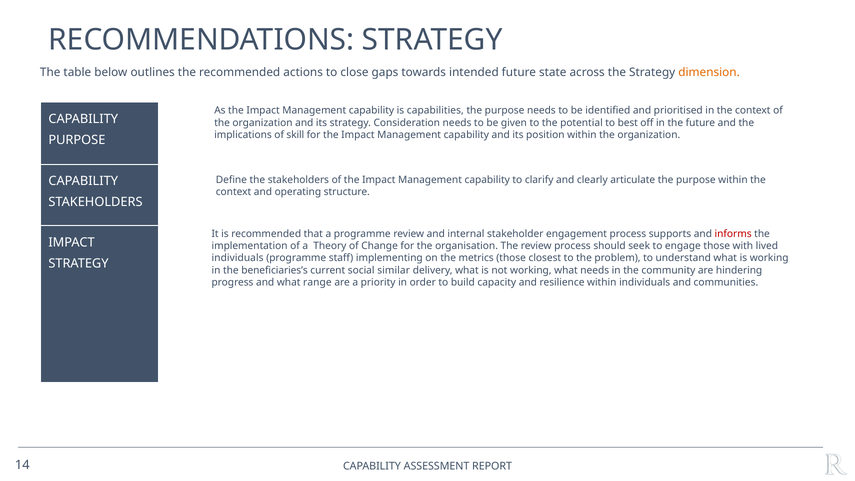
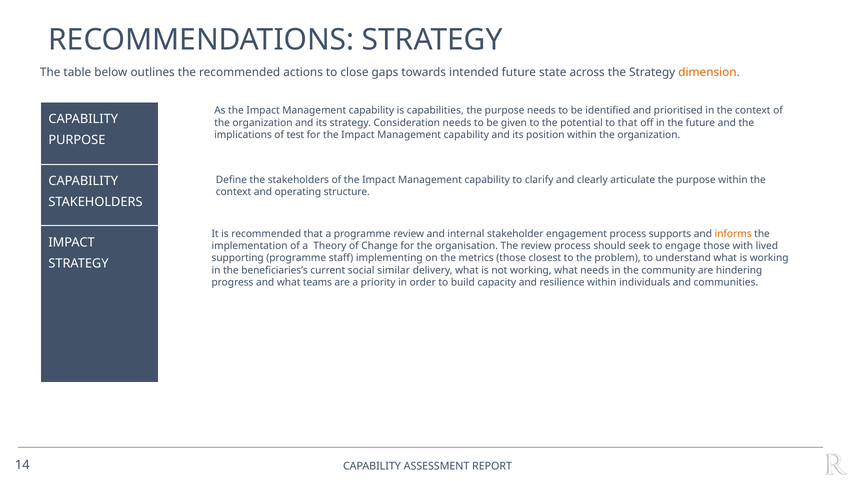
to best: best -> that (628, 123)
skill: skill -> test (295, 135)
informs colour: red -> orange (733, 234)
individuals: individuals -> supporting (238, 258)
range: range -> teams (317, 282)
